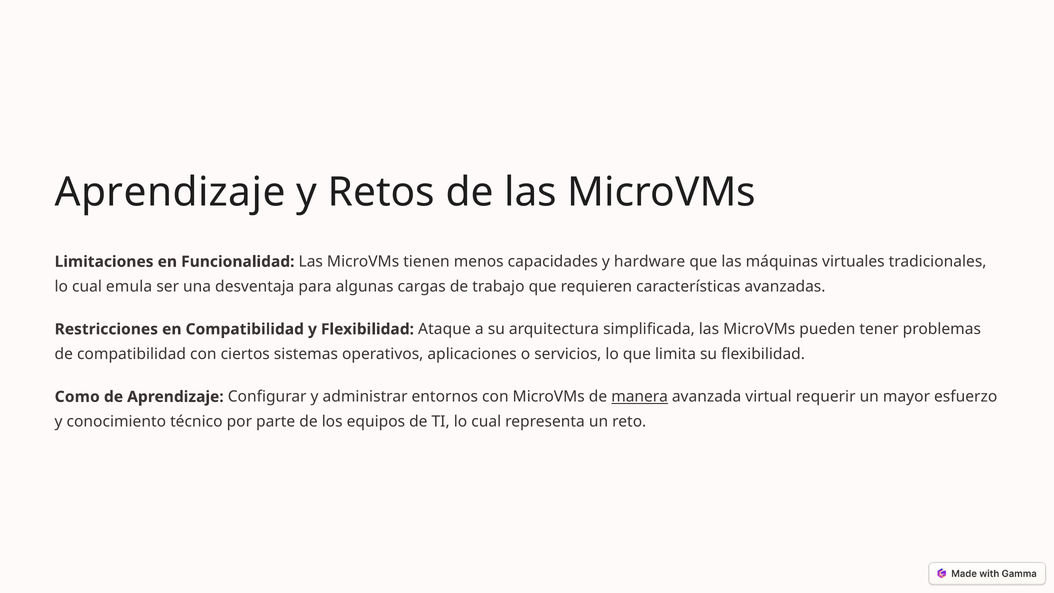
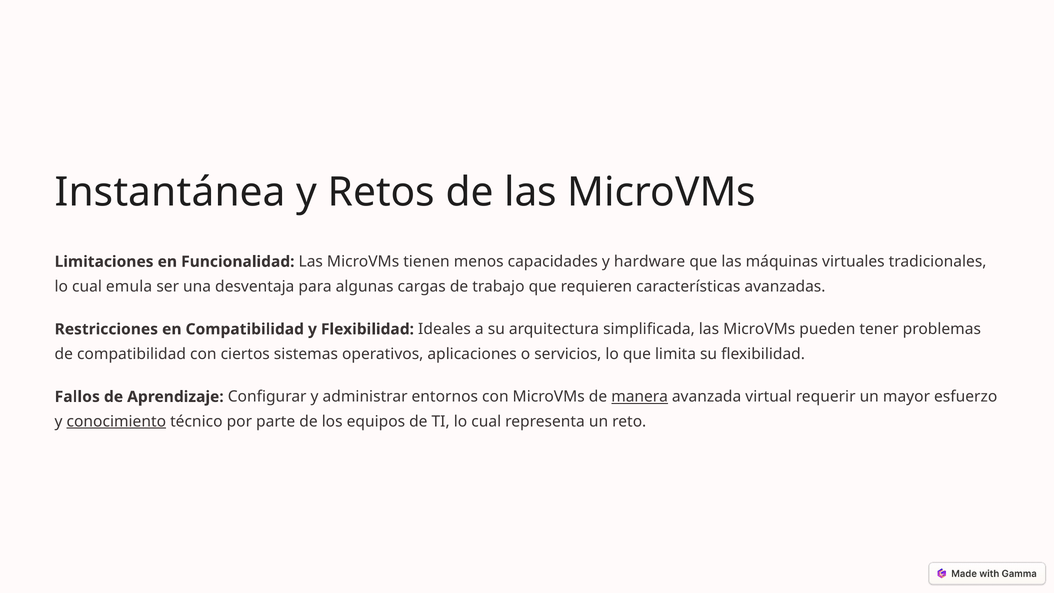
Aprendizaje: Aprendizaje -> Instantánea (170, 192)
Ataque: Ataque -> Ideales (444, 329)
Como: Como -> Fallos (77, 397)
conocimiento underline: none -> present (116, 421)
